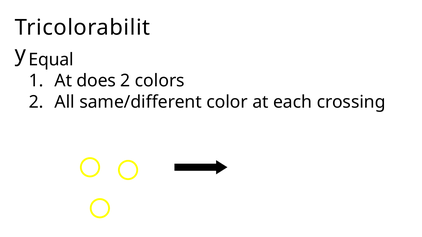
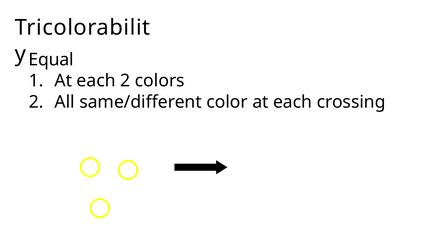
does: does -> each (96, 81)
